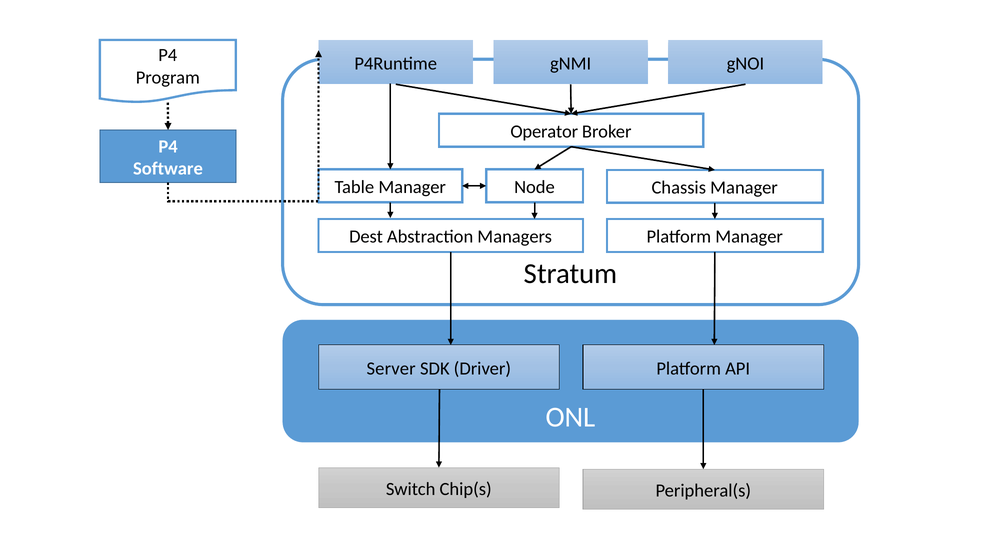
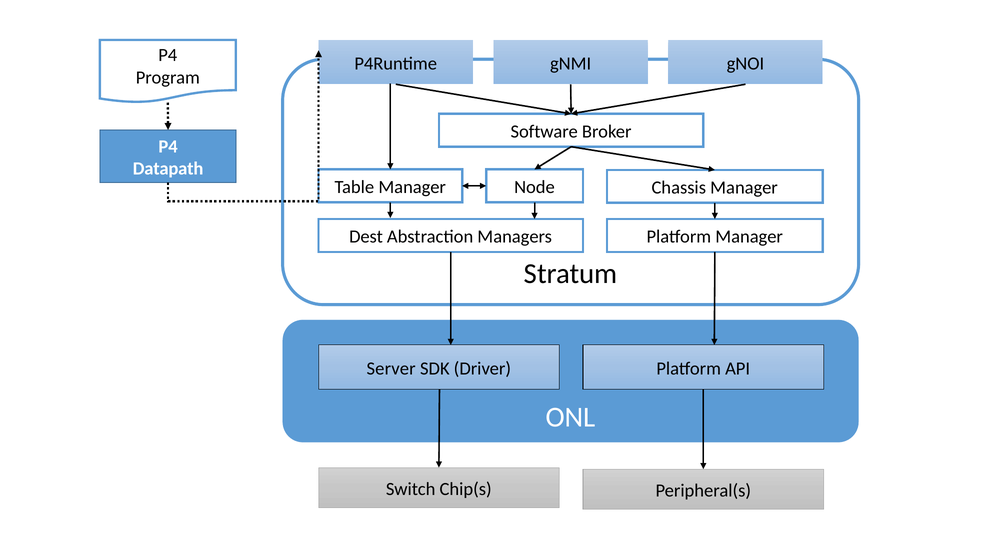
Operator: Operator -> Software (544, 132)
Software: Software -> Datapath (168, 169)
